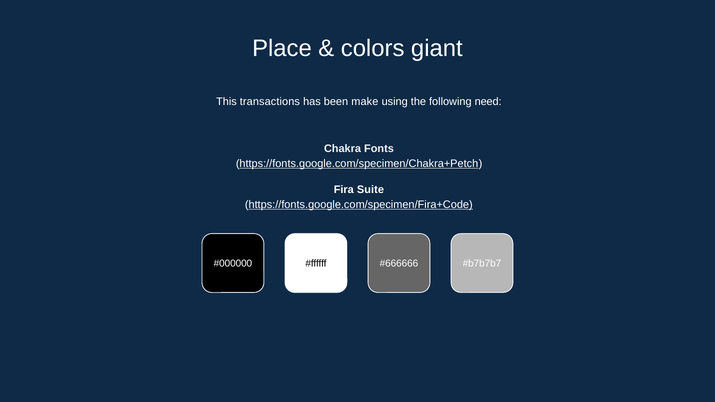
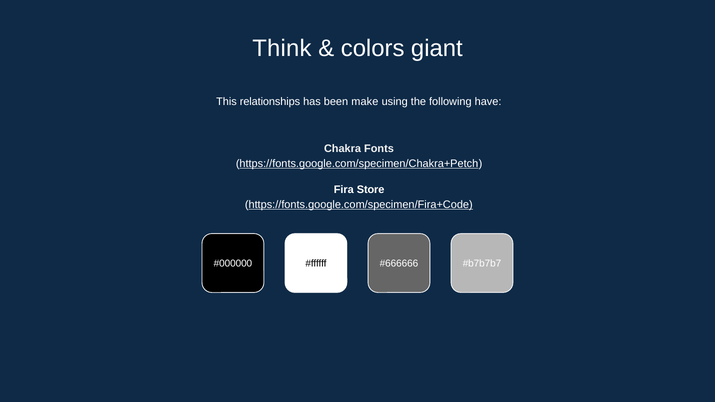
Place: Place -> Think (282, 48)
transactions: transactions -> relationships (270, 101)
need: need -> have (488, 101)
Suite: Suite -> Store (371, 190)
